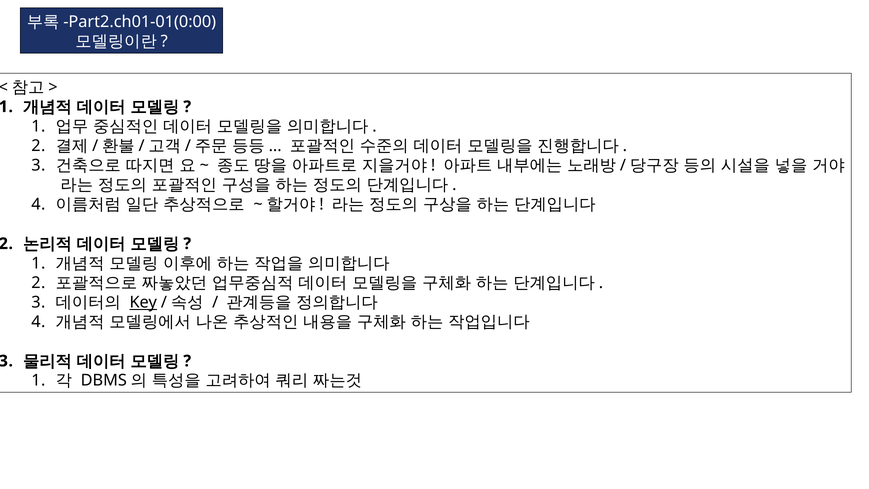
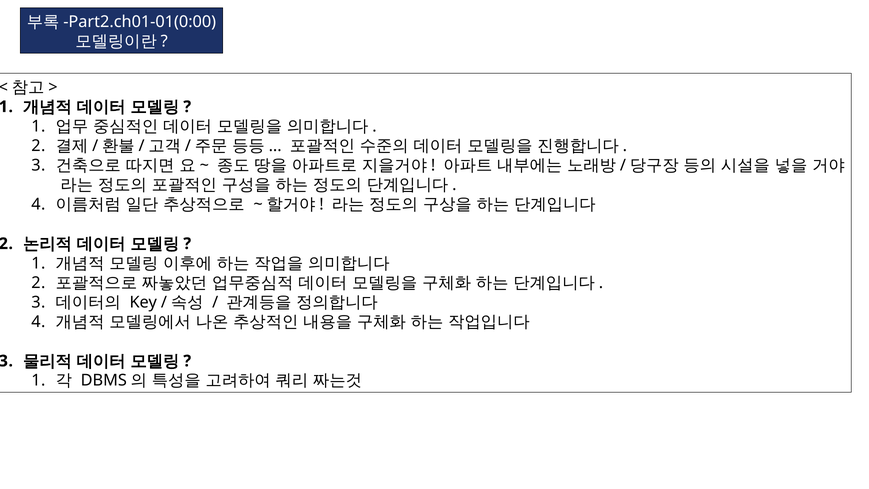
Key underline: present -> none (143, 302)
